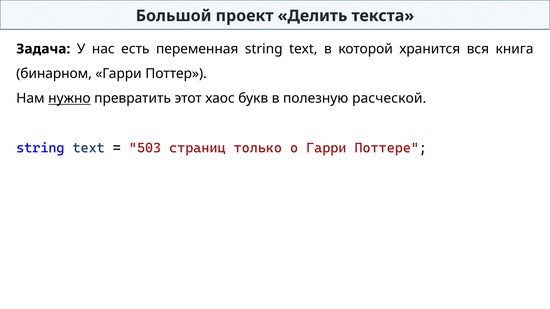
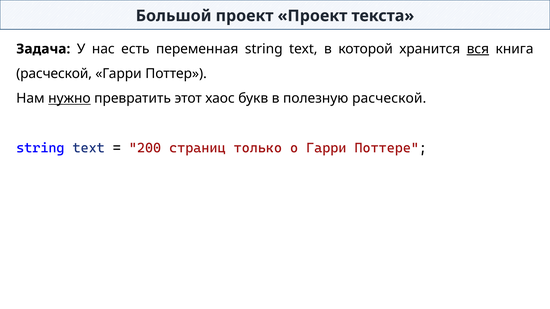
проект Делить: Делить -> Проект (312, 16)
вся underline: none -> present (478, 49)
бинарном: бинарном -> расческой (54, 74)
503: 503 -> 200 (145, 148)
